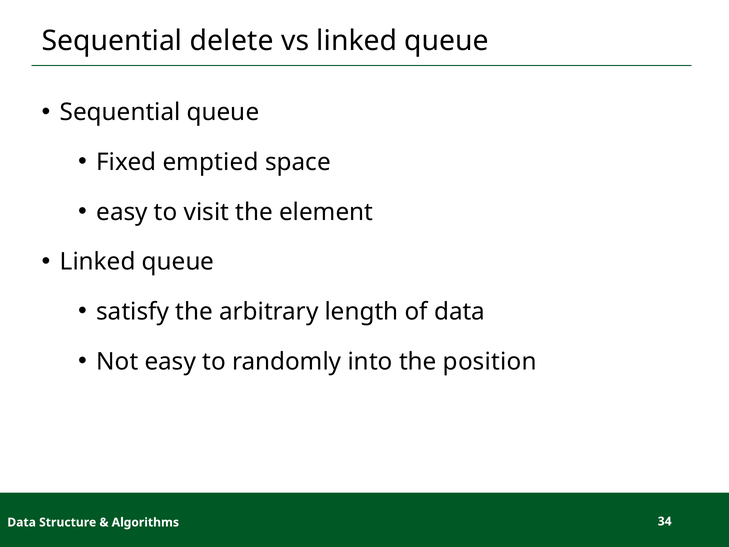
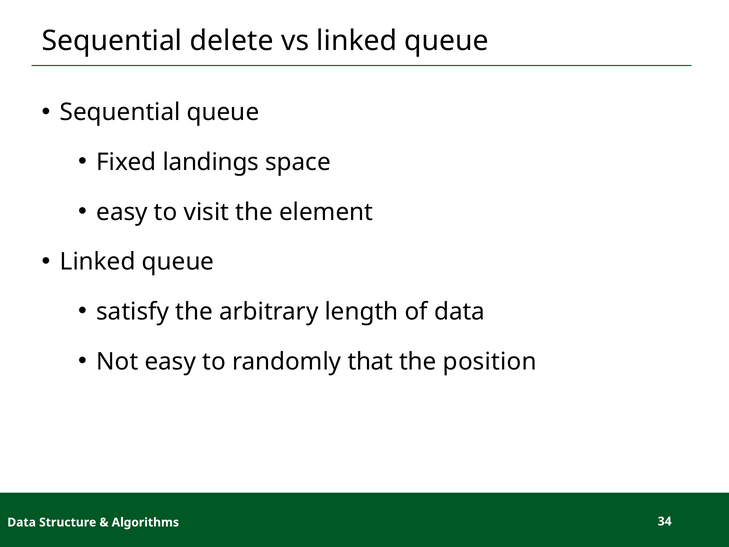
emptied: emptied -> landings (211, 162)
into: into -> that (370, 362)
